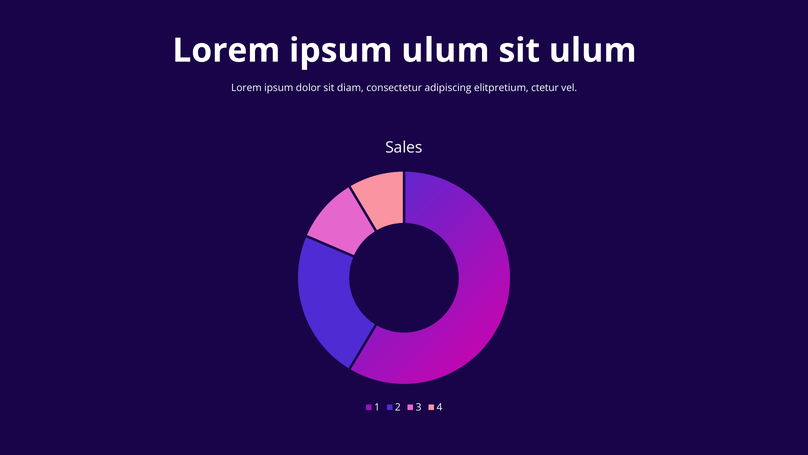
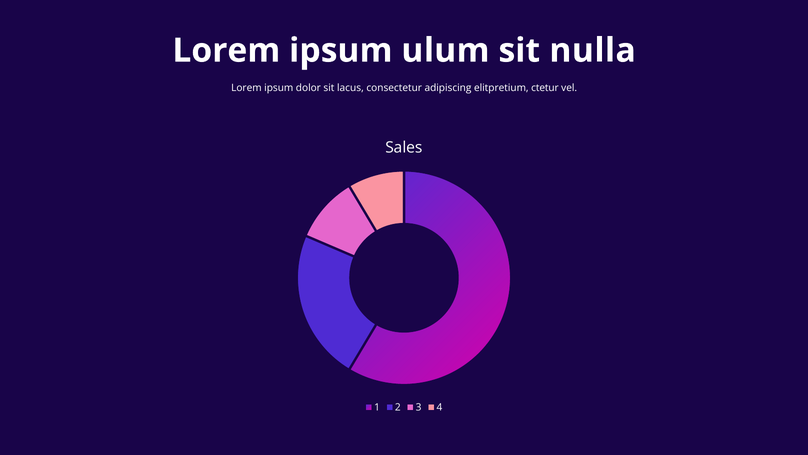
sit ulum: ulum -> nulla (593, 51)
diam: diam -> lacus (350, 88)
